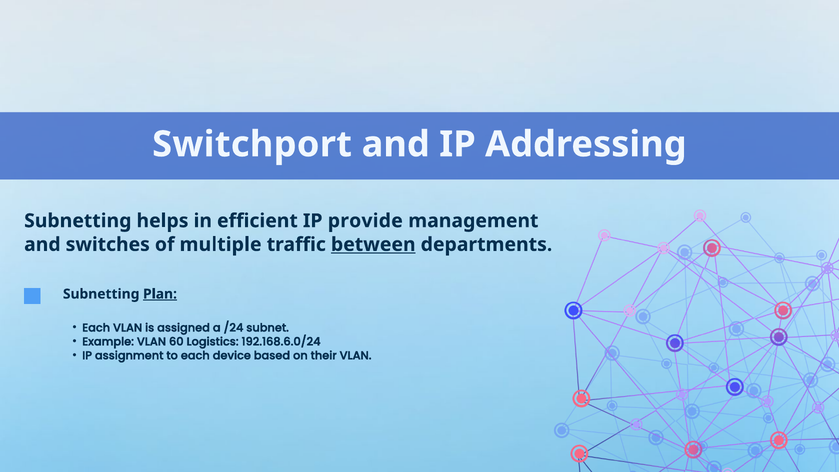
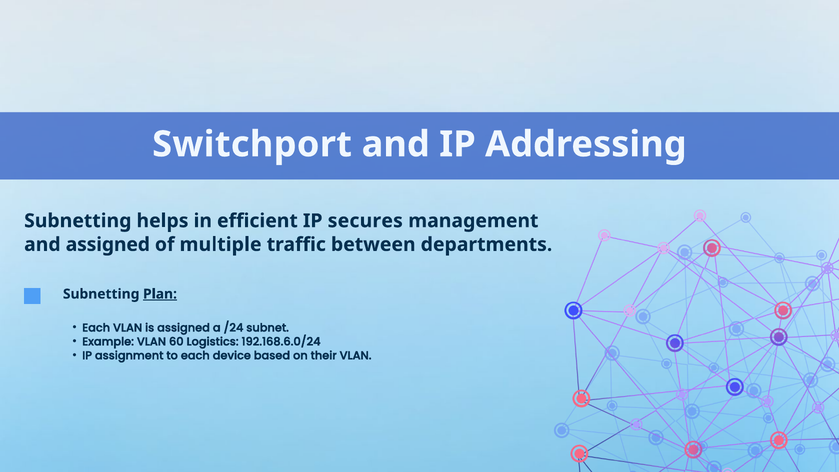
provide: provide -> secures (365, 221)
and switches: switches -> assigned (108, 244)
between underline: present -> none (373, 244)
